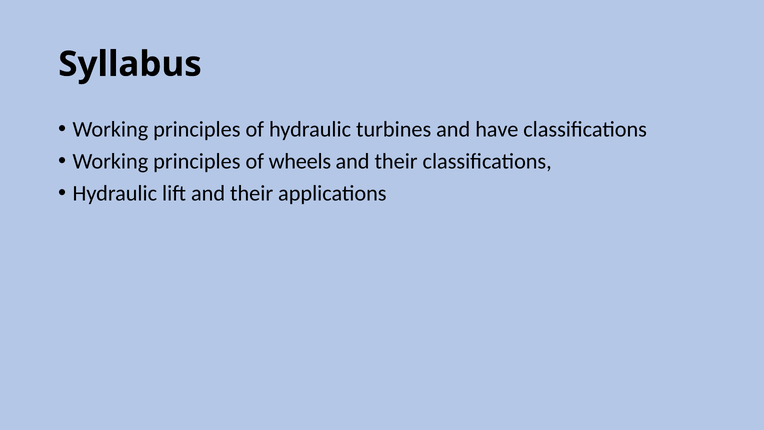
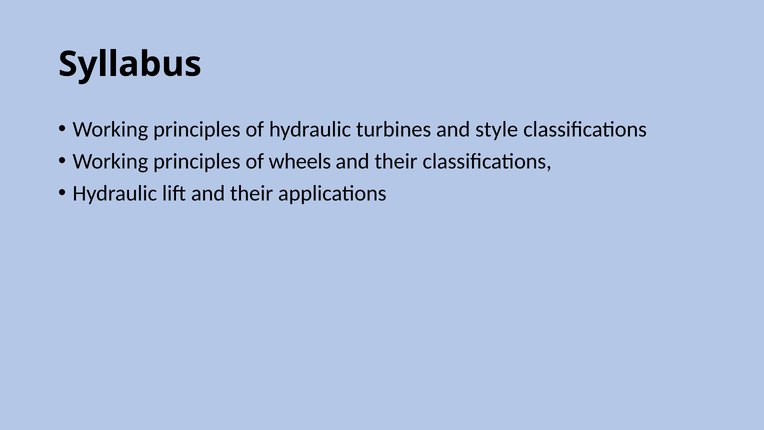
have: have -> style (497, 129)
